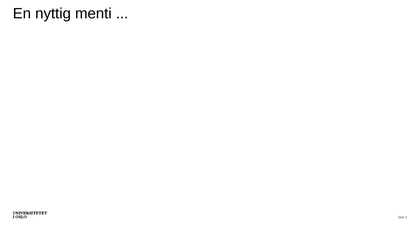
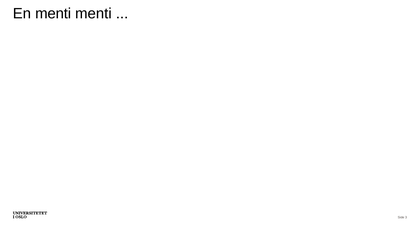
En nyttig: nyttig -> menti (53, 13)
